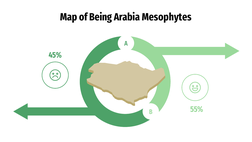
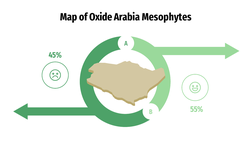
Being: Being -> Oxide (101, 17)
